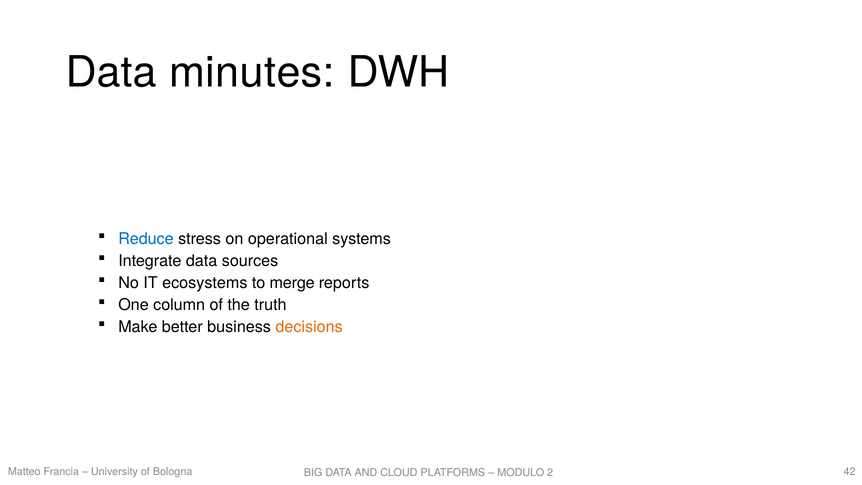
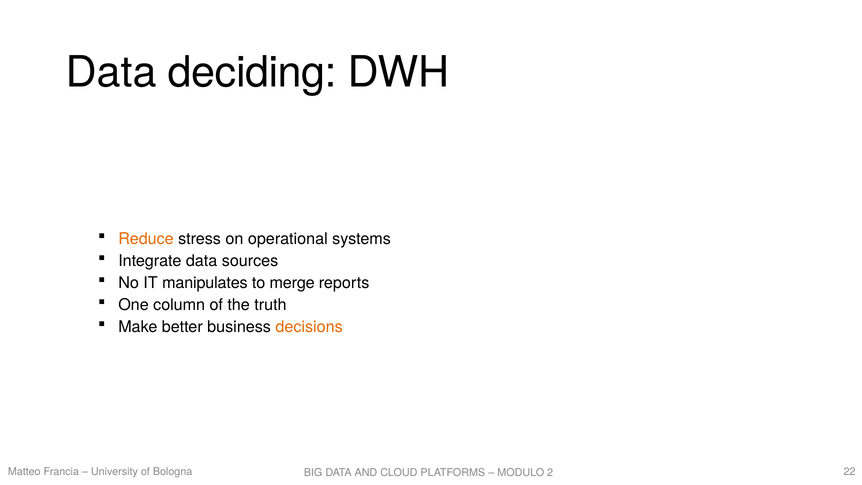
minutes: minutes -> deciding (252, 72)
Reduce colour: blue -> orange (146, 239)
ecosystems: ecosystems -> manipulates (205, 283)
42: 42 -> 22 (850, 471)
